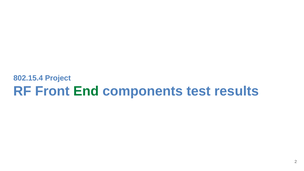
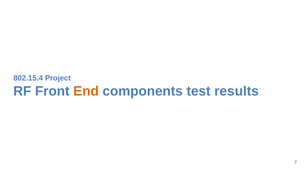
End colour: green -> orange (86, 91)
